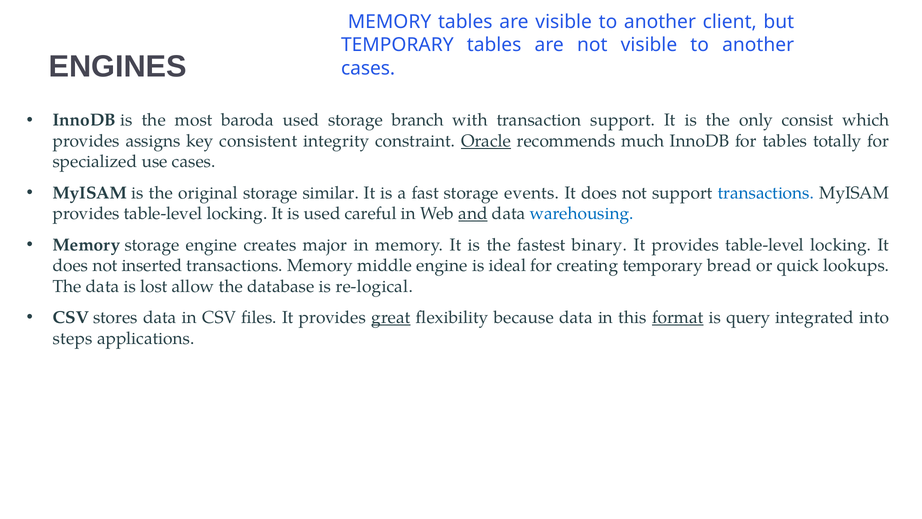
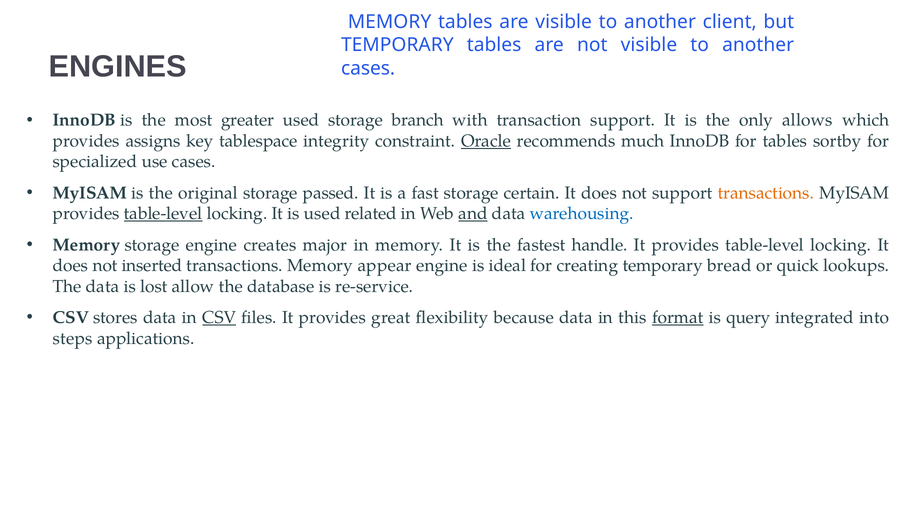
baroda: baroda -> greater (248, 120)
consist: consist -> allows (807, 120)
consistent: consistent -> tablespace (258, 141)
totally: totally -> sortby (837, 141)
similar: similar -> passed (331, 193)
events: events -> certain (532, 193)
transactions colour: blue -> orange (766, 193)
table-level underline: none -> present (163, 214)
careful: careful -> related (371, 214)
binary: binary -> handle (600, 245)
middle: middle -> appear (385, 265)
re-logical: re-logical -> re-service (374, 286)
CSV underline: none -> present (219, 317)
great underline: present -> none (391, 317)
